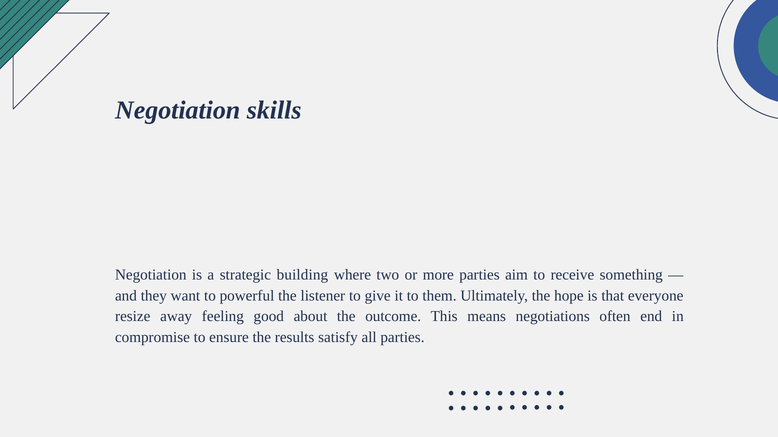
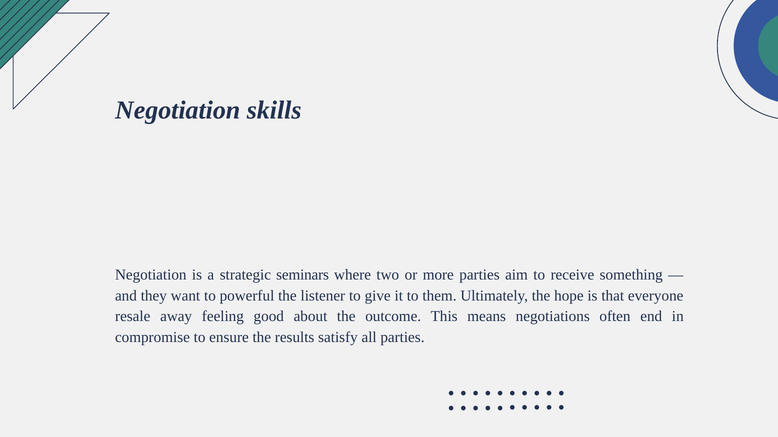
building: building -> seminars (303, 275)
resize: resize -> resale (133, 317)
